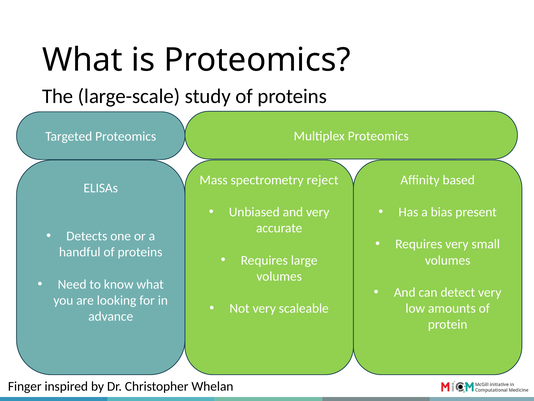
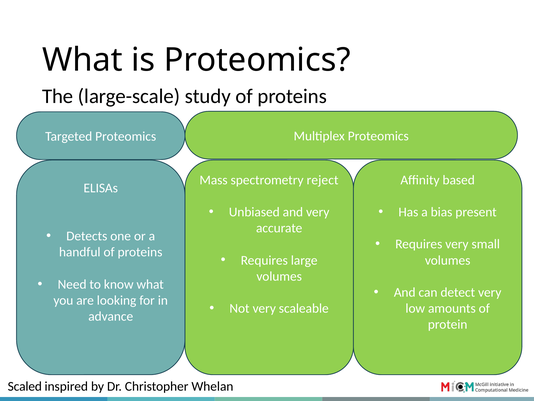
Finger: Finger -> Scaled (25, 386)
